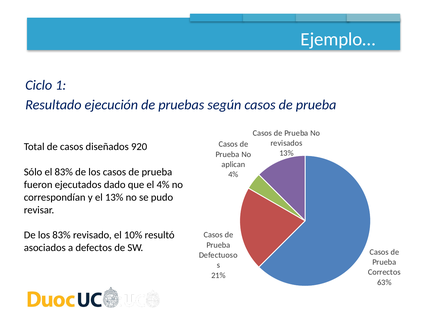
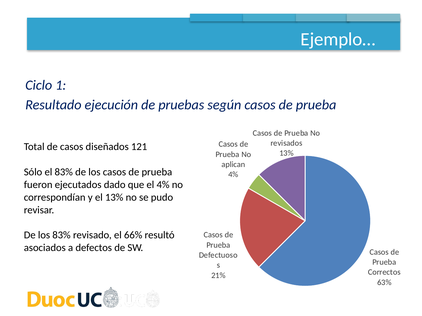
920: 920 -> 121 (139, 147)
10%: 10% -> 66% (133, 236)
